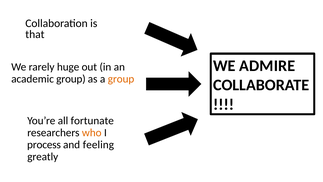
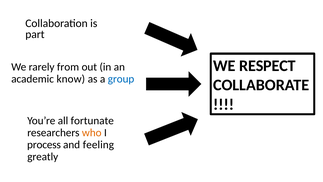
that: that -> part (35, 34)
ADMIRE: ADMIRE -> RESPECT (267, 66)
huge: huge -> from (68, 67)
academic group: group -> know (71, 79)
group colour: orange -> blue (121, 79)
